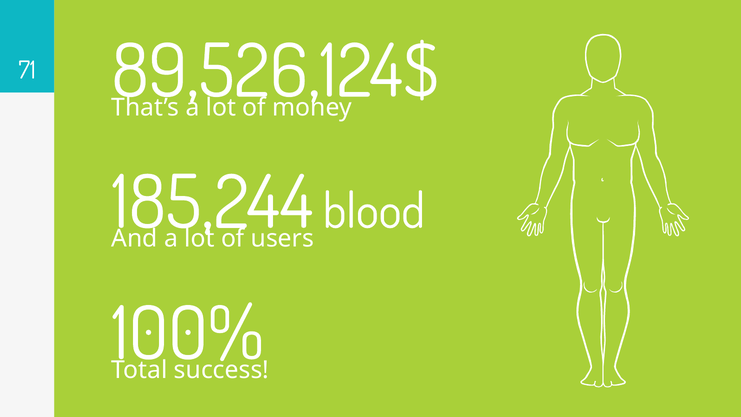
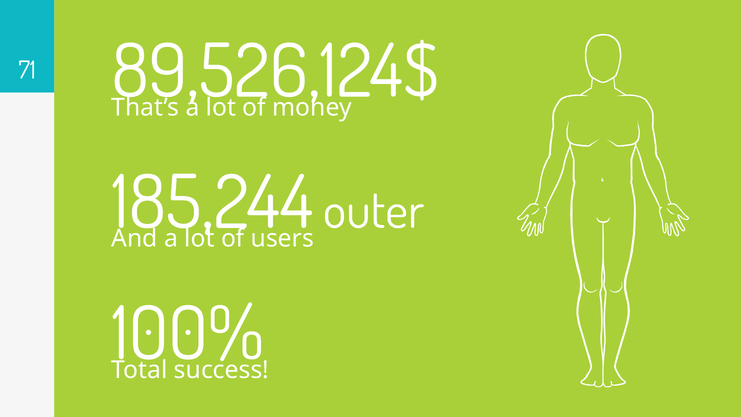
blood: blood -> outer (374, 212)
